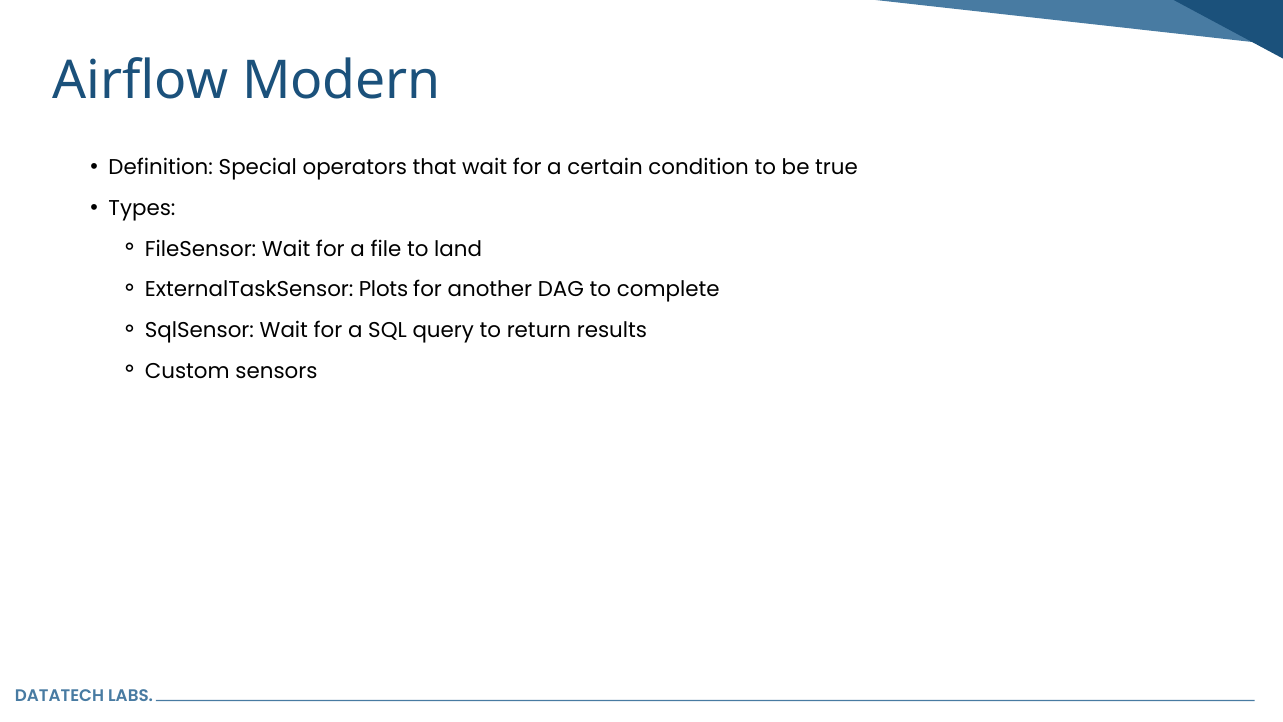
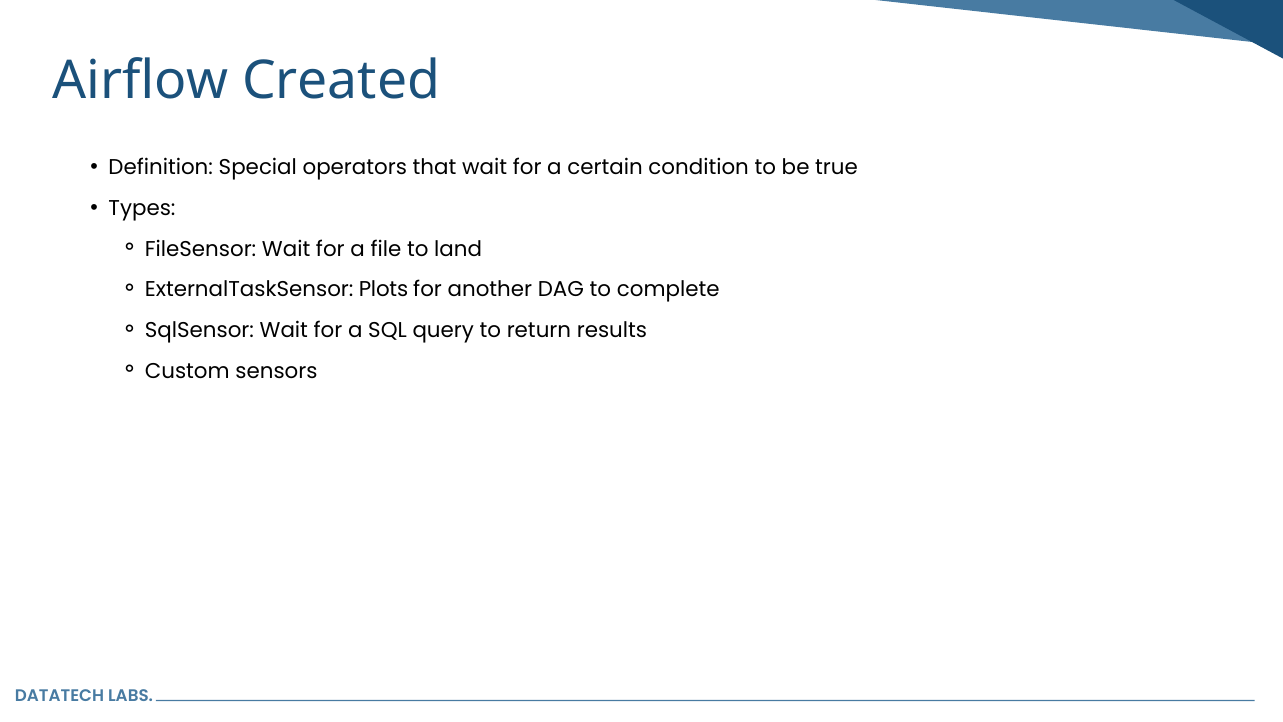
Modern: Modern -> Created (341, 81)
